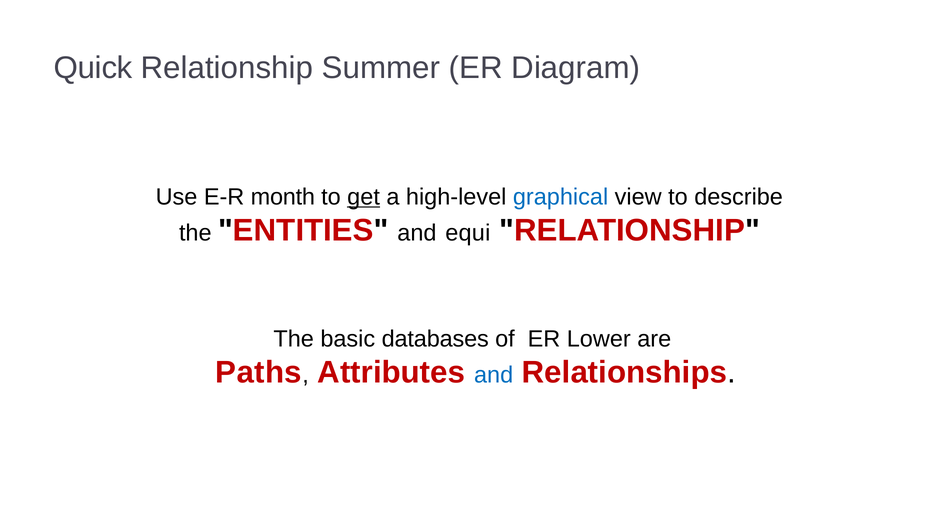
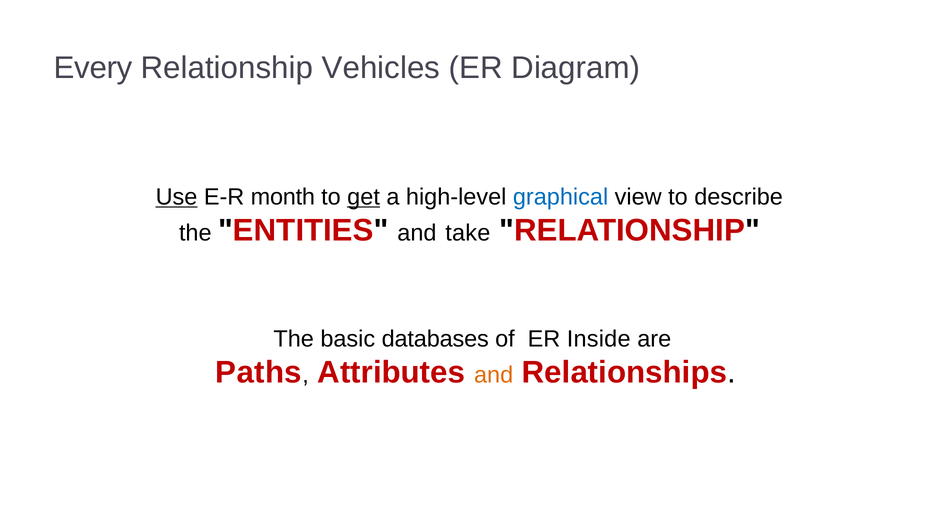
Quick: Quick -> Every (93, 68)
Summer: Summer -> Vehicles (381, 68)
Use underline: none -> present (177, 197)
equi: equi -> take (468, 233)
Lower: Lower -> Inside (599, 339)
and colour: blue -> orange (494, 375)
